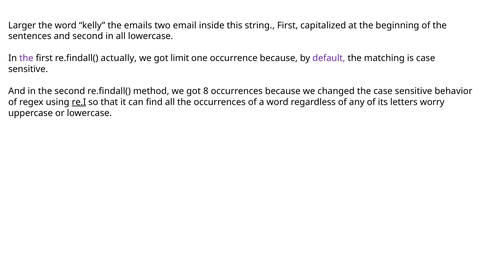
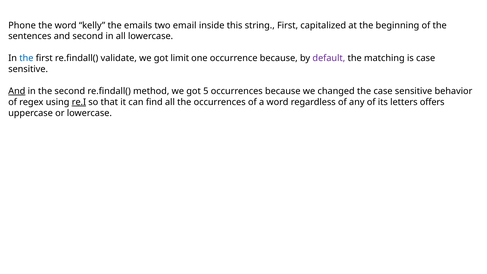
Larger: Larger -> Phone (22, 25)
the colour: purple -> blue (26, 58)
actually: actually -> validate (119, 58)
And underline: none -> present (17, 91)
8: 8 -> 5 (206, 91)
worry: worry -> offers (432, 102)
